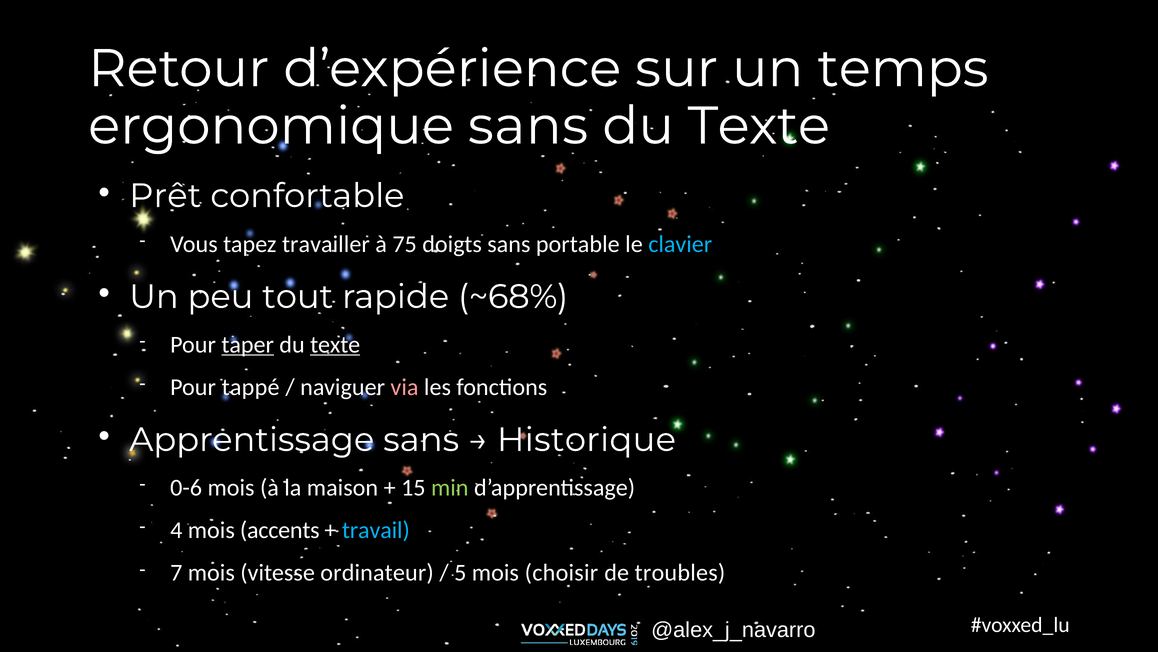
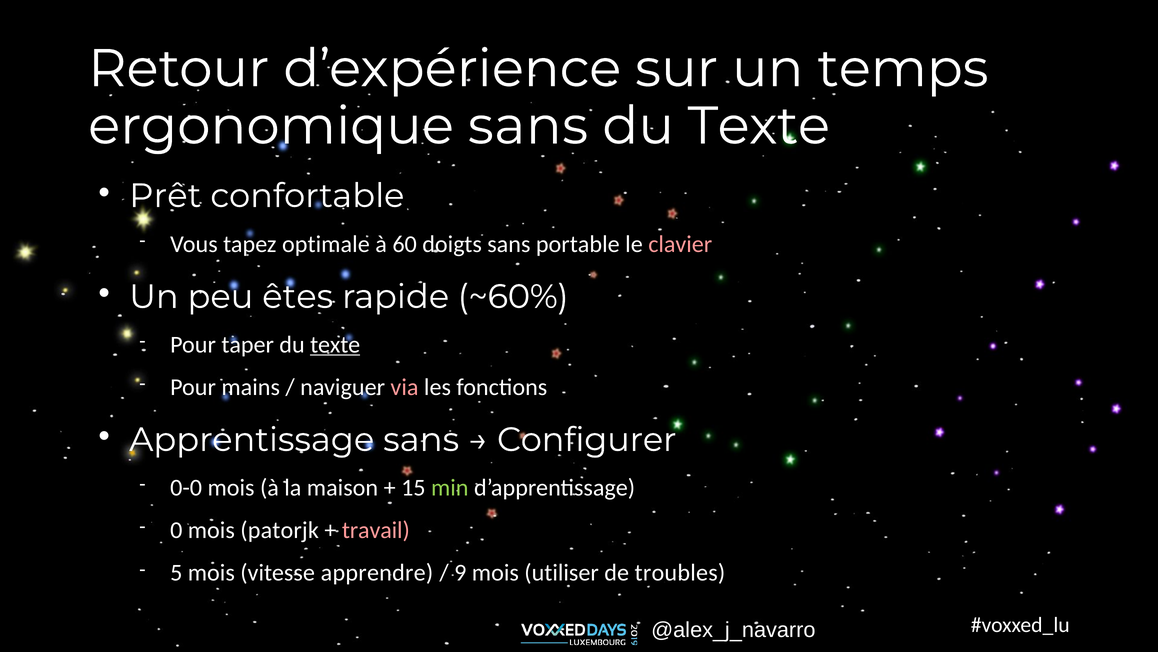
travailler: travailler -> optimale (326, 244)
75: 75 -> 60 (405, 244)
clavier colour: light blue -> pink (680, 244)
tout: tout -> êtes (298, 296)
~68%: ~68% -> ~60% (513, 296)
taper underline: present -> none (248, 344)
tappé: tappé -> mains (251, 387)
Historique: Historique -> Configurer (587, 439)
0-6: 0-6 -> 0-0 (186, 487)
4: 4 -> 0 (176, 530)
accents: accents -> patorjk (280, 530)
travail colour: light blue -> pink (376, 530)
7: 7 -> 5 (176, 572)
ordinateur: ordinateur -> apprendre (377, 572)
5: 5 -> 9 (460, 572)
choisir: choisir -> utiliser (562, 572)
